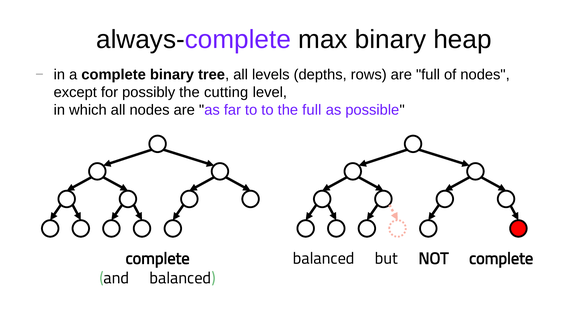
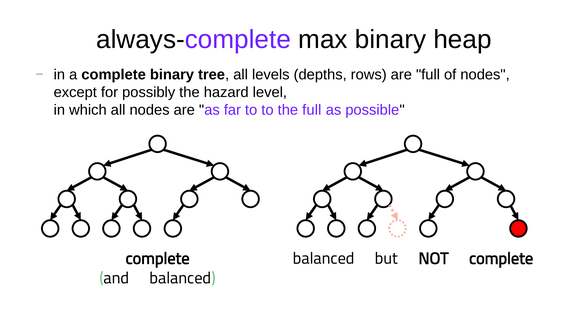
cutting: cutting -> hazard (226, 92)
